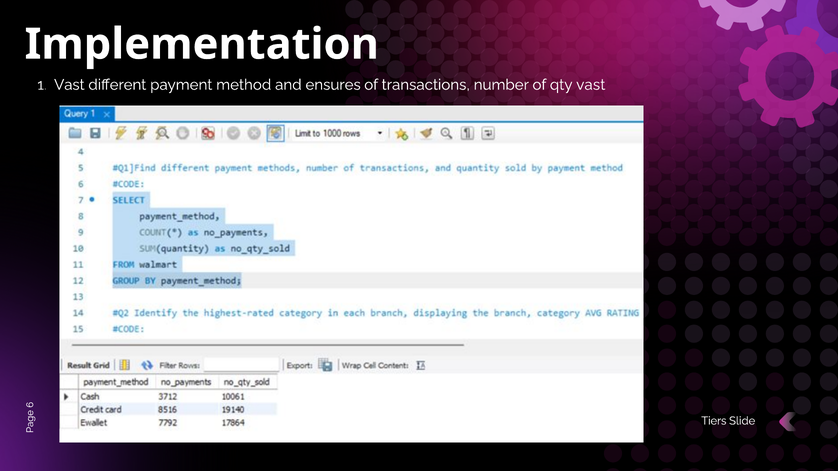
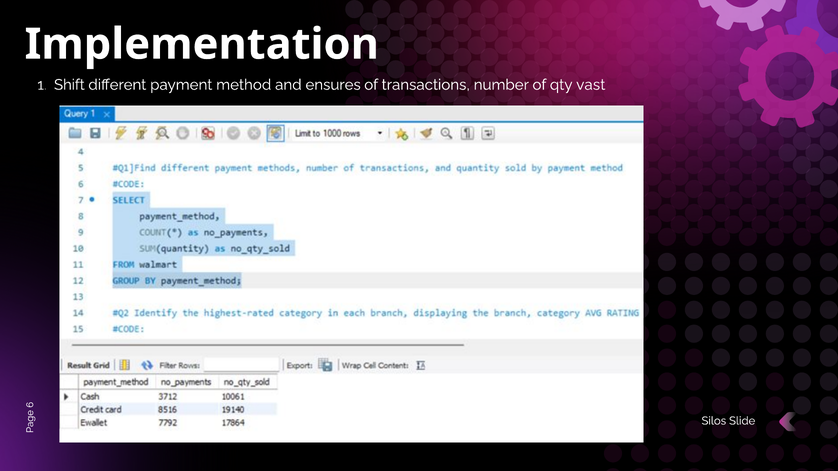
Vast: Vast -> Shift (69, 85)
Tiers: Tiers -> Silos (714, 421)
